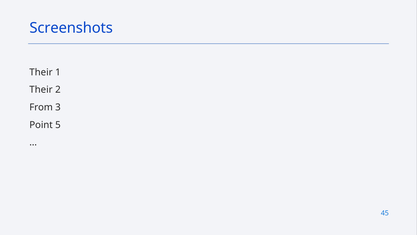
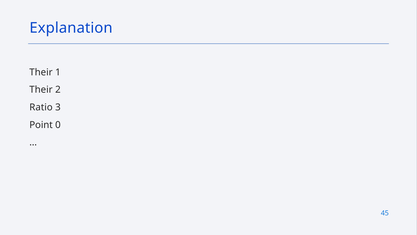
Screenshots: Screenshots -> Explanation (71, 28)
From: From -> Ratio (41, 107)
5: 5 -> 0 (58, 125)
